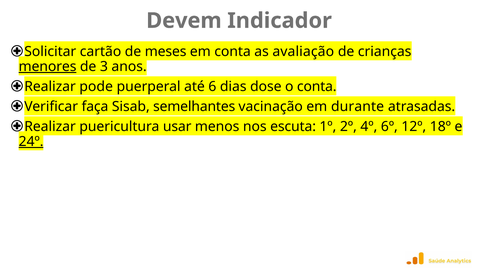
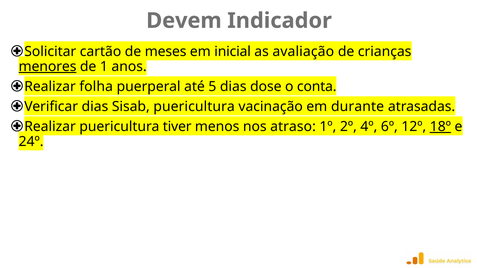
em conta: conta -> inicial (233, 52)
3: 3 -> 1 (104, 67)
pode: pode -> folha (96, 87)
6: 6 -> 5 (212, 87)
Verificar faça: faça -> dias (95, 107)
Sisab semelhantes: semelhantes -> puericultura (194, 107)
usar: usar -> tiver (177, 127)
escuta: escuta -> atraso (293, 127)
18º underline: none -> present (440, 127)
24º underline: present -> none (31, 142)
